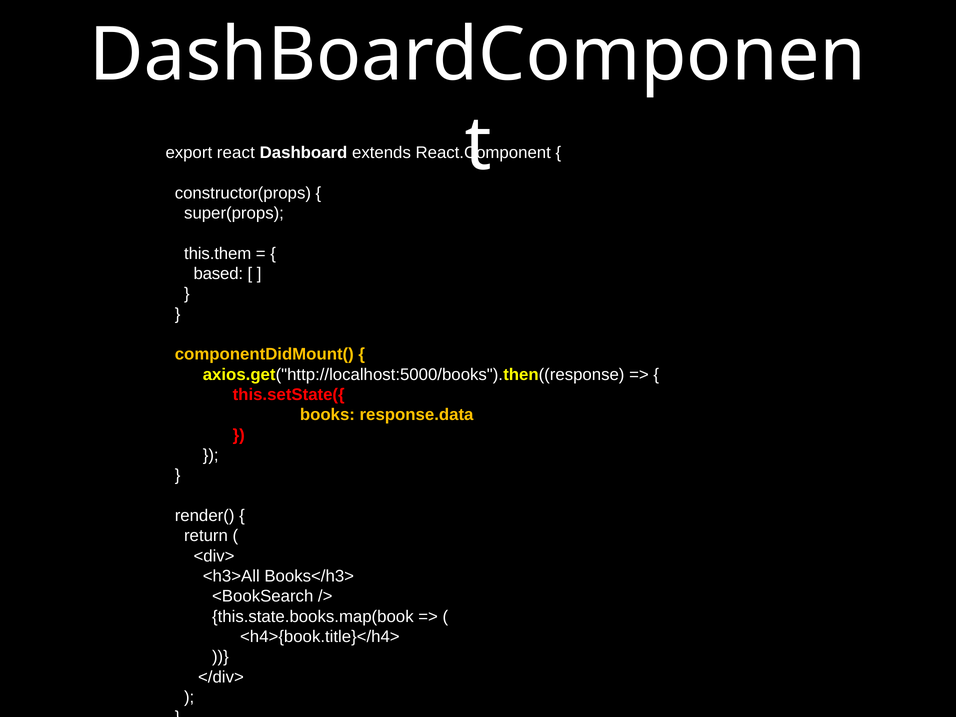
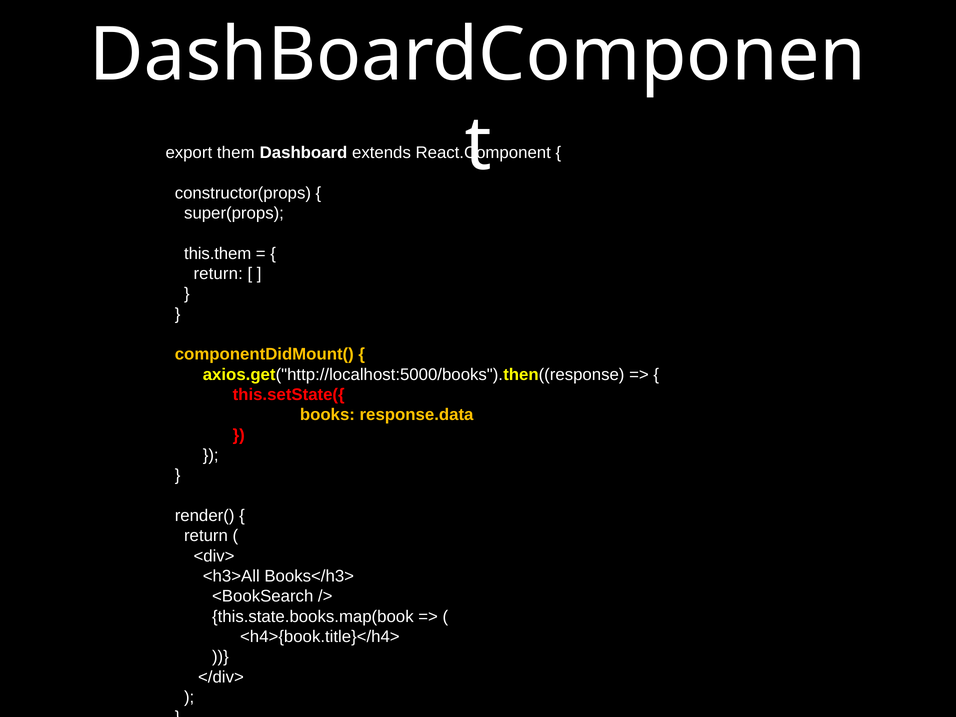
react: react -> them (236, 153)
based: based -> return (218, 274)
